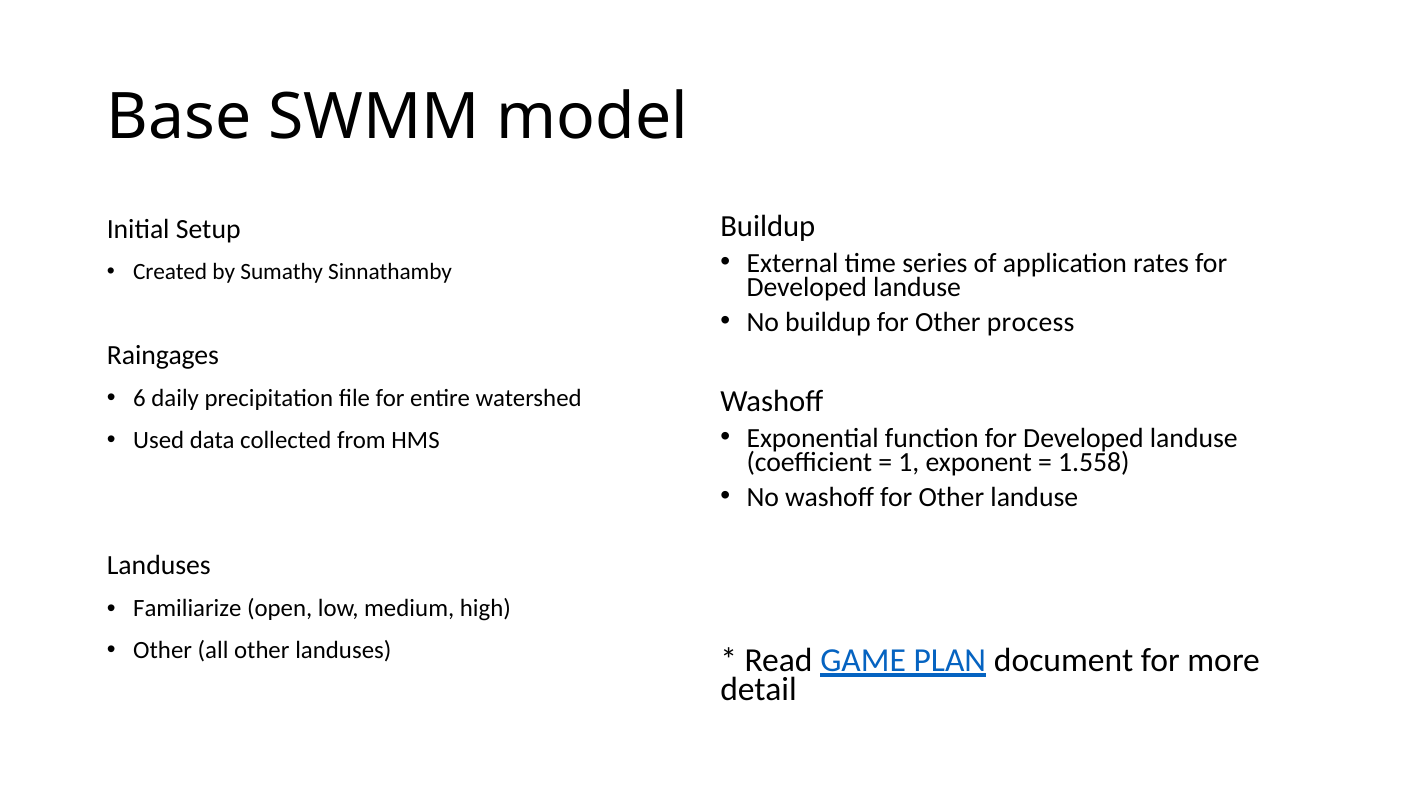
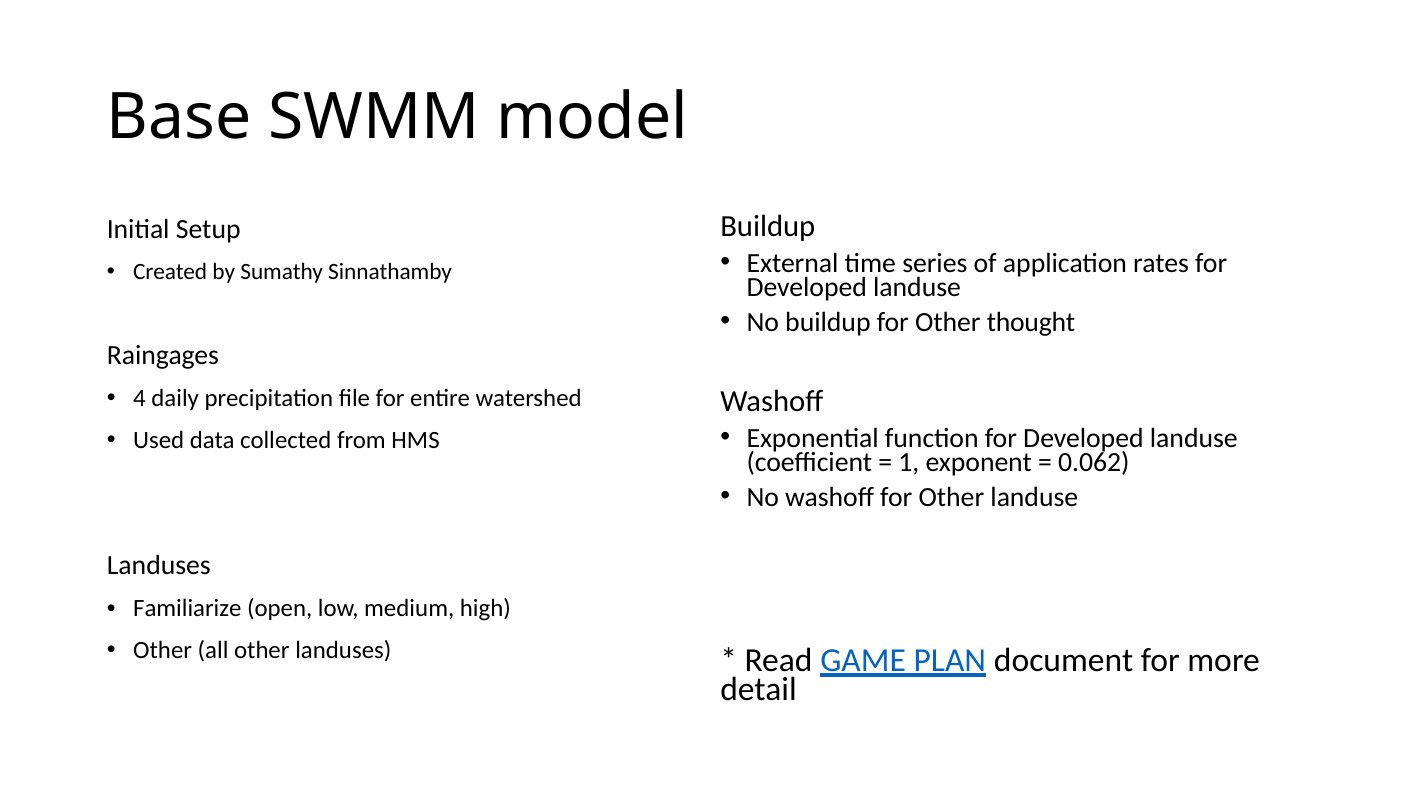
process: process -> thought (1031, 323)
6: 6 -> 4 (139, 399)
1.558: 1.558 -> 0.062 (1094, 462)
